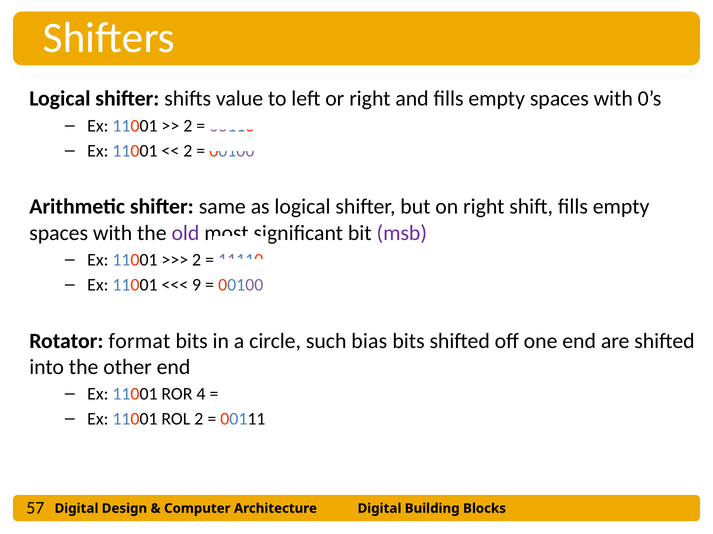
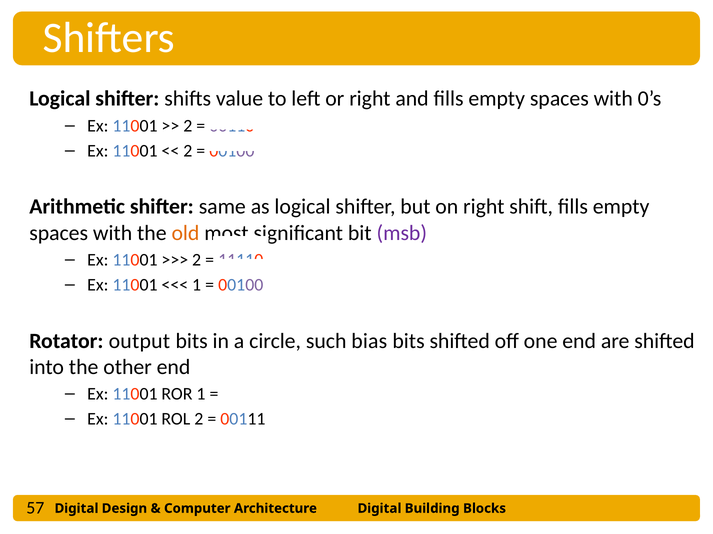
old colour: purple -> orange (185, 233)
9: 9 -> 1 (197, 285)
format: format -> output (139, 341)
ROR 4: 4 -> 1 (201, 394)
